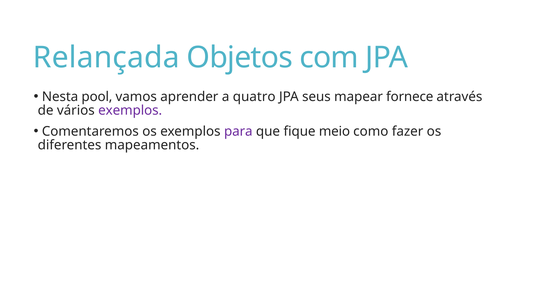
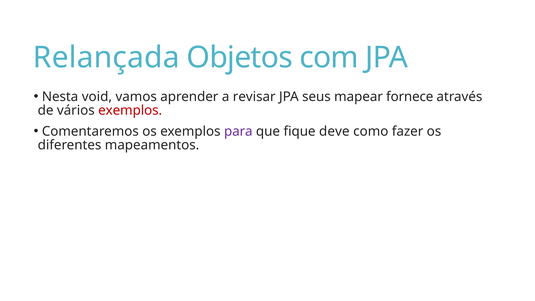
pool: pool -> void (97, 97)
quatro: quatro -> revisar (254, 97)
exemplos colour: purple -> red (130, 110)
meio: meio -> deve (334, 131)
